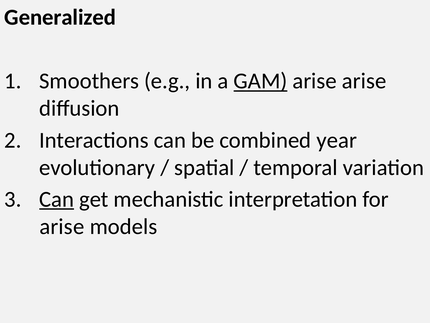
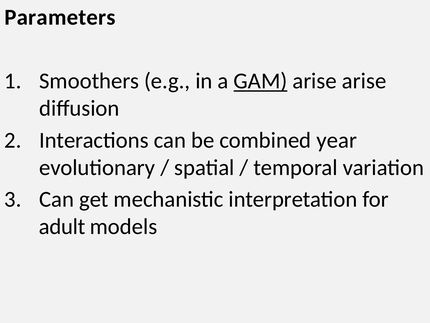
Generalized: Generalized -> Parameters (60, 17)
Can underline: present -> none (57, 199)
arise: arise -> adult (62, 226)
